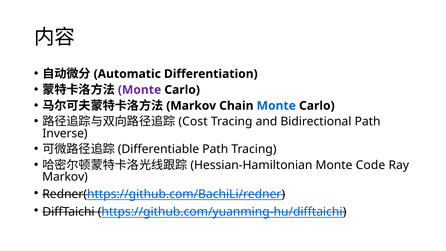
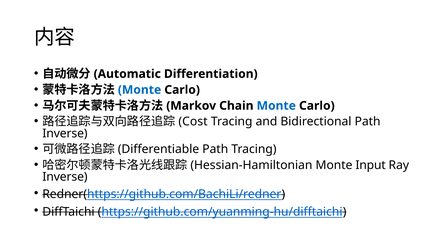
Monte colour: purple -> blue (140, 90)
Code: Code -> Input (371, 165)
Markov: Markov -> Inverse (65, 177)
